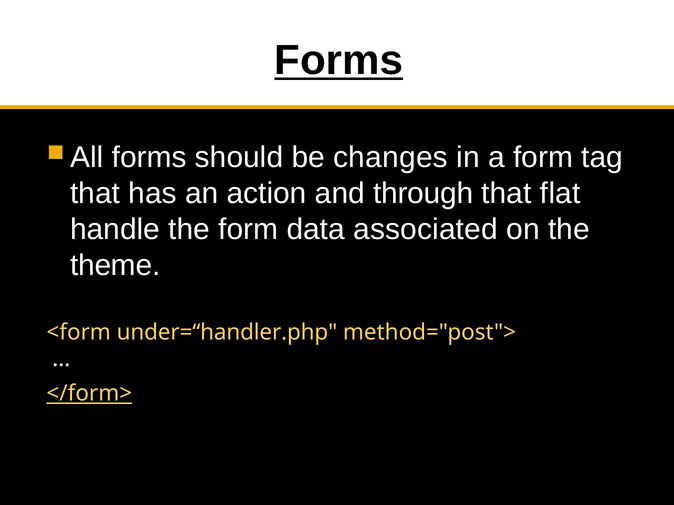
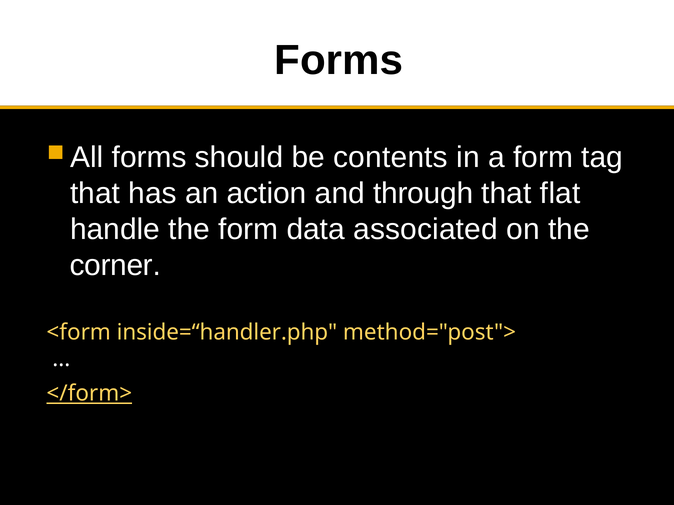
Forms underline: present -> none (339, 61)
changes: changes -> contents (391, 158)
theme: theme -> corner (115, 266)
under=“handler.php: under=“handler.php -> inside=“handler.php (227, 332)
